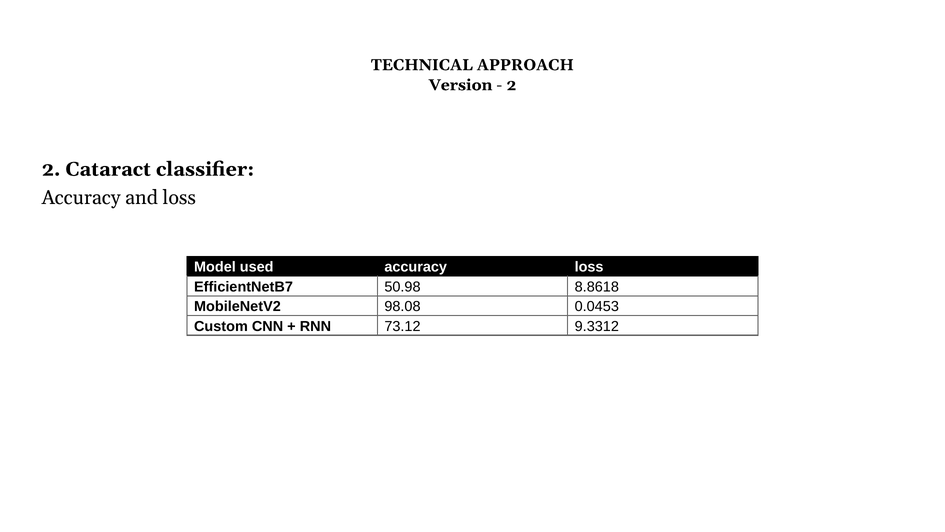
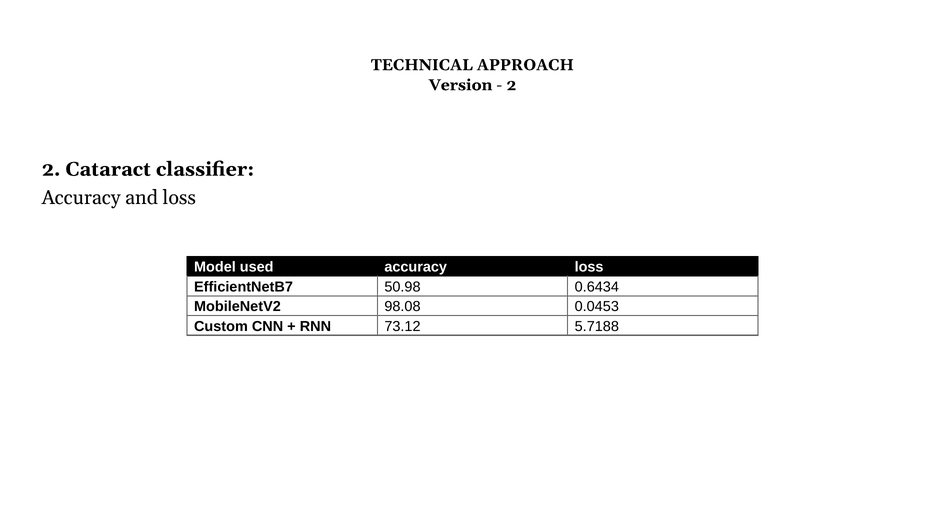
8.8618: 8.8618 -> 0.6434 (597, 287)
9.3312: 9.3312 -> 5.7188 (597, 326)
